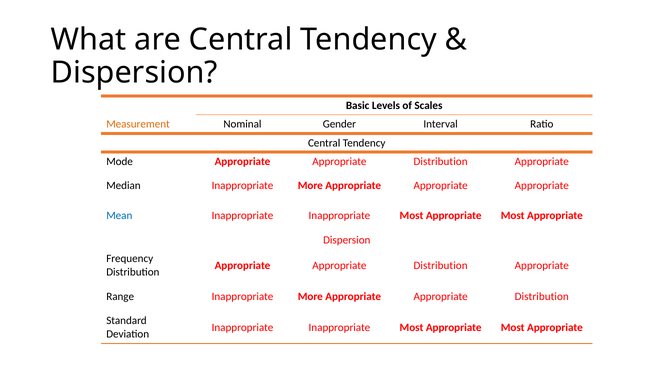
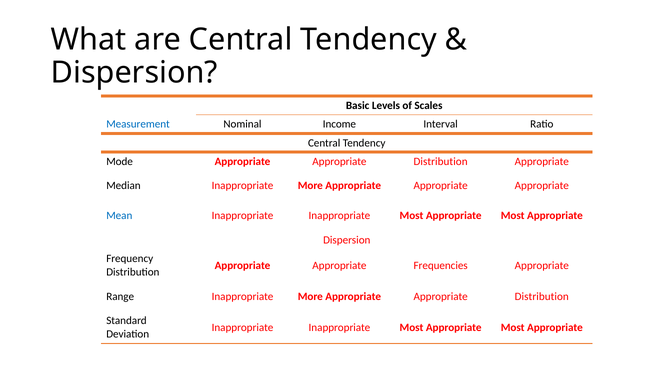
Measurement colour: orange -> blue (138, 124)
Gender: Gender -> Income (339, 124)
Distribution: Distribution -> Frequencies (441, 265)
